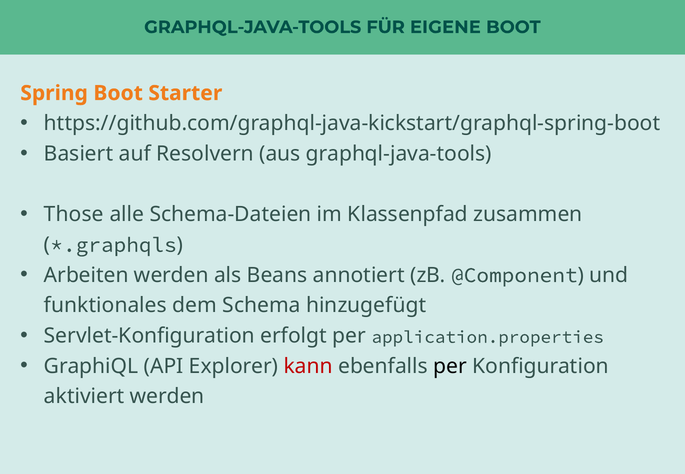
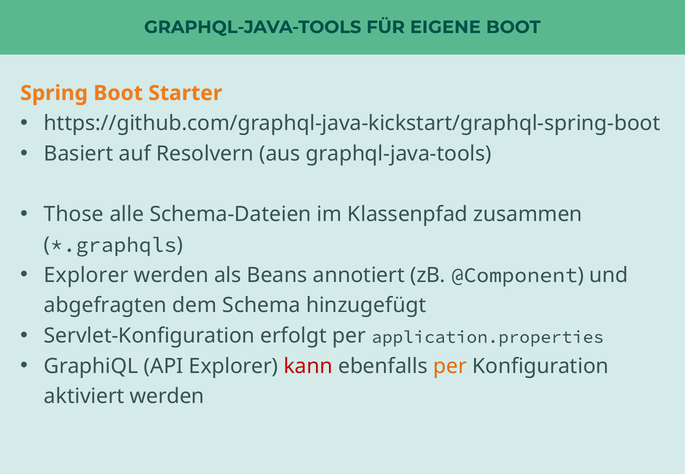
Arbeiten: Arbeiten -> Explorer (86, 275)
funktionales: funktionales -> abgefragten (105, 306)
per colour: black -> orange (450, 366)
